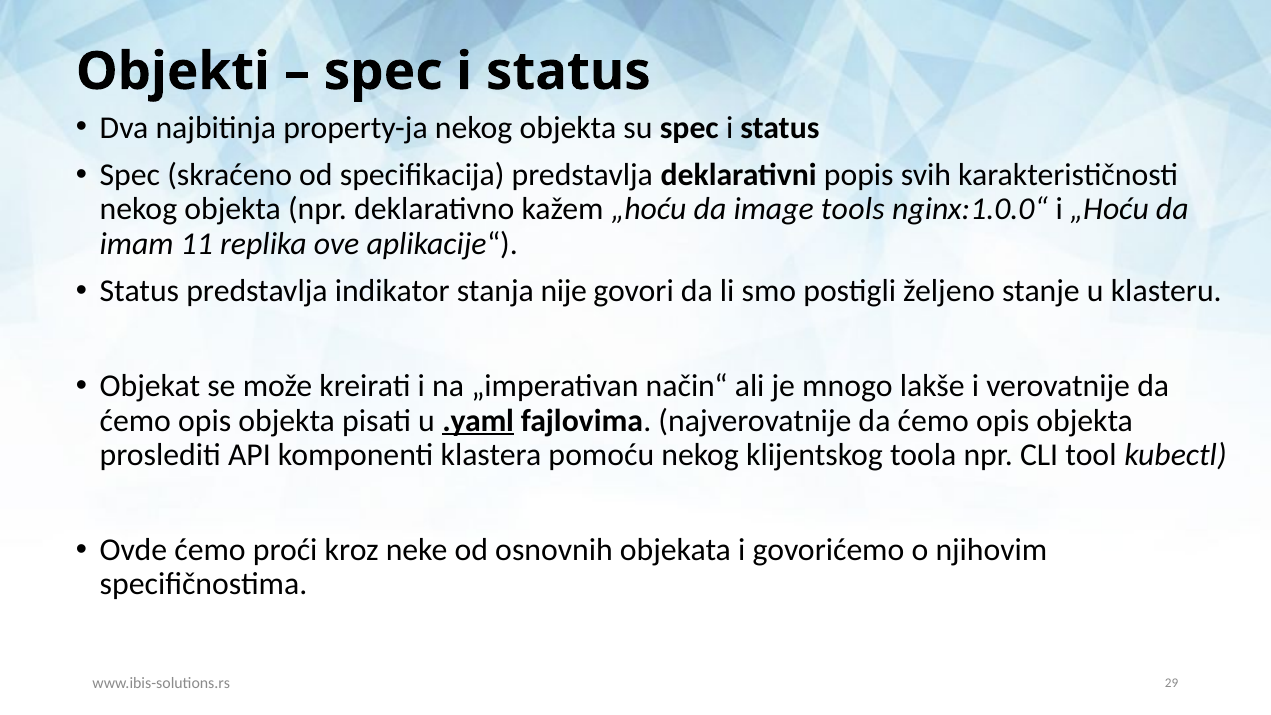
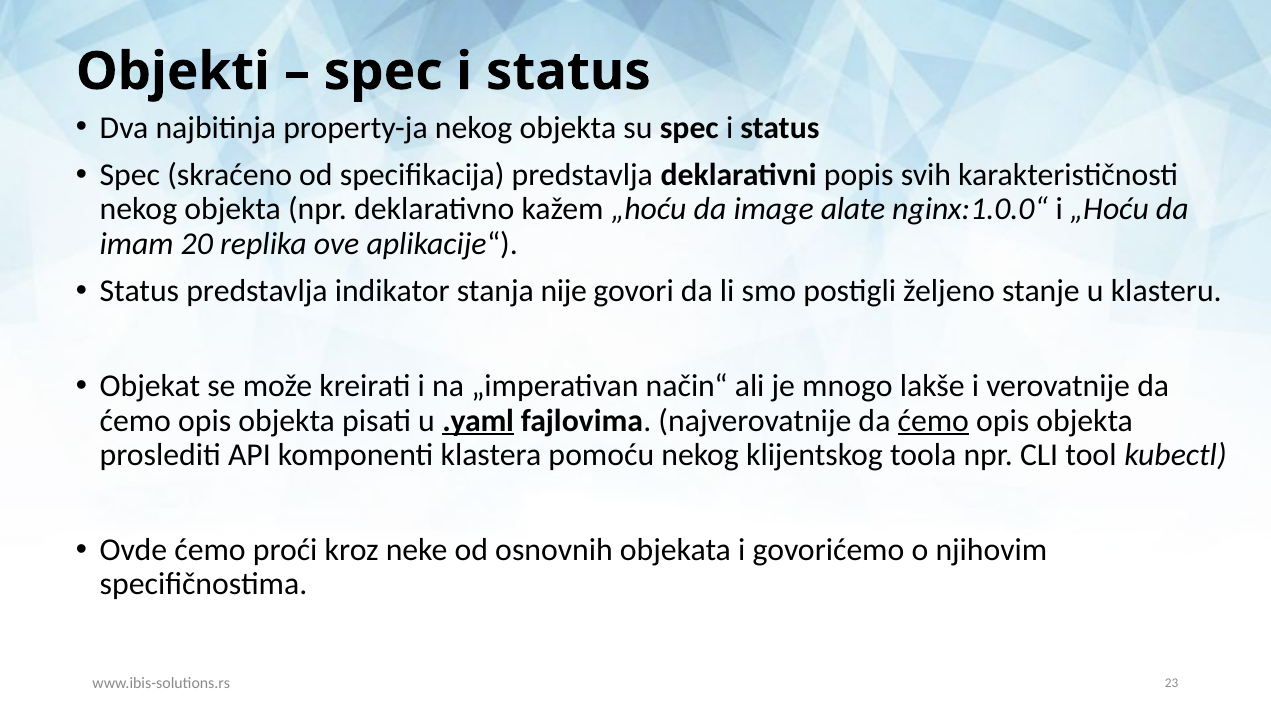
tools: tools -> alate (853, 209)
11: 11 -> 20 (197, 244)
ćemo underline: none -> present (933, 421)
29: 29 -> 23 (1172, 683)
